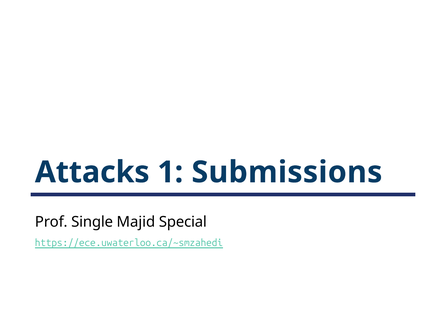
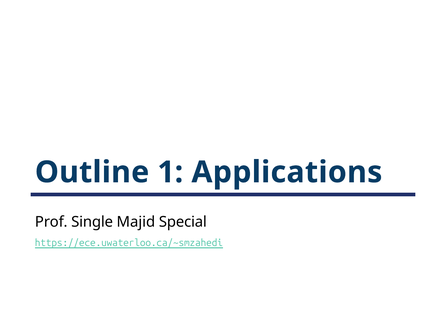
Attacks: Attacks -> Outline (92, 172)
Submissions: Submissions -> Applications (287, 172)
